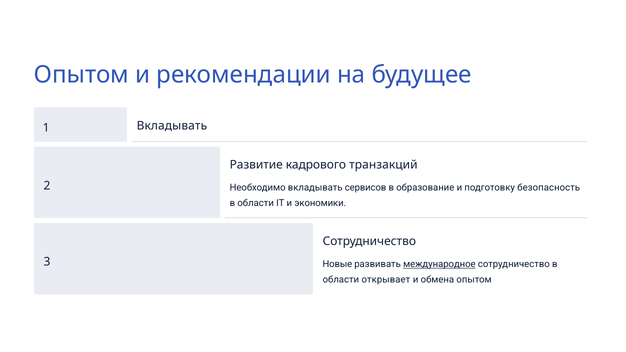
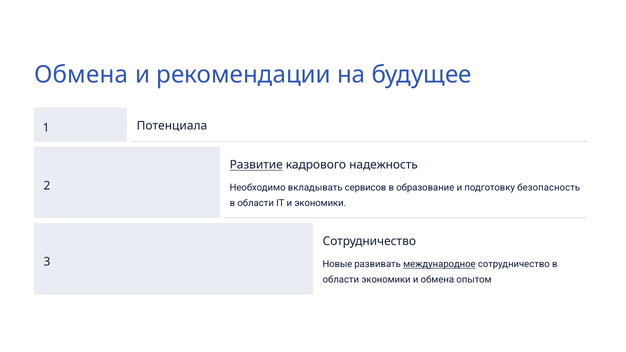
Опытом: Опытом -> Обмена (81, 75)
1 Вкладывать: Вкладывать -> Потенциала (172, 126)
Развитие underline: none -> present (256, 165)
транзакций: транзакций -> надежность (383, 165)
области открывает: открывает -> экономики (386, 280)
